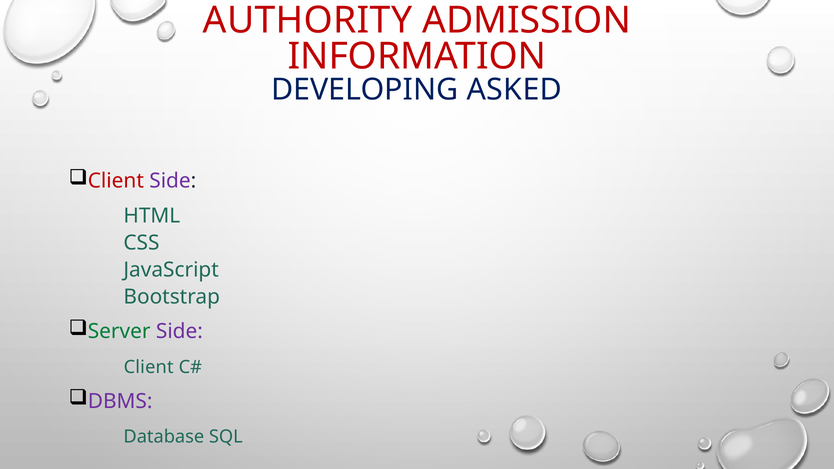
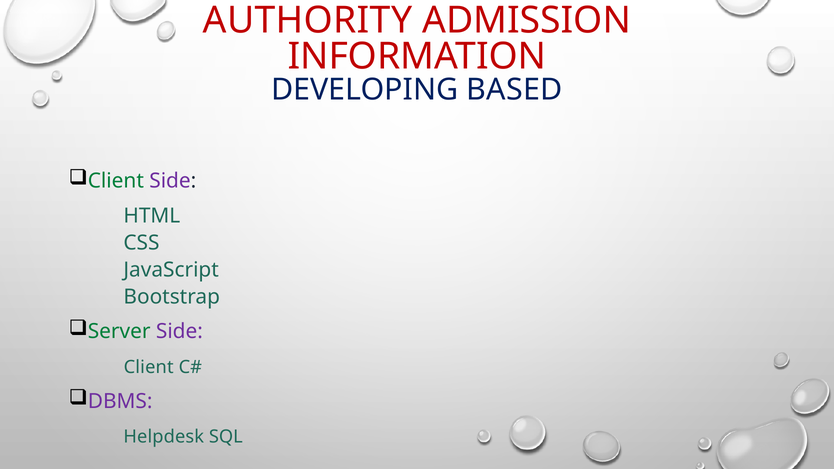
ASKED: ASKED -> BASED (514, 90)
Client colour: red -> green (116, 181)
Database: Database -> Helpdesk (164, 437)
